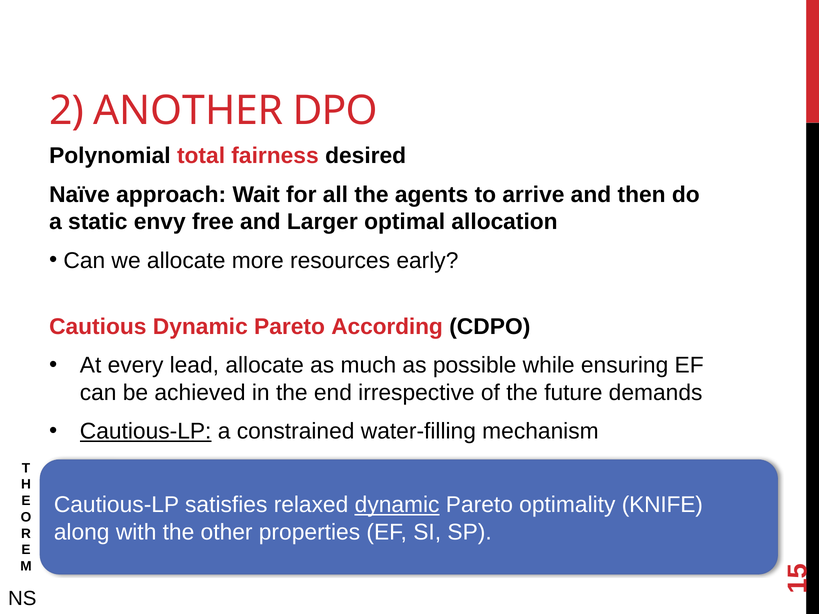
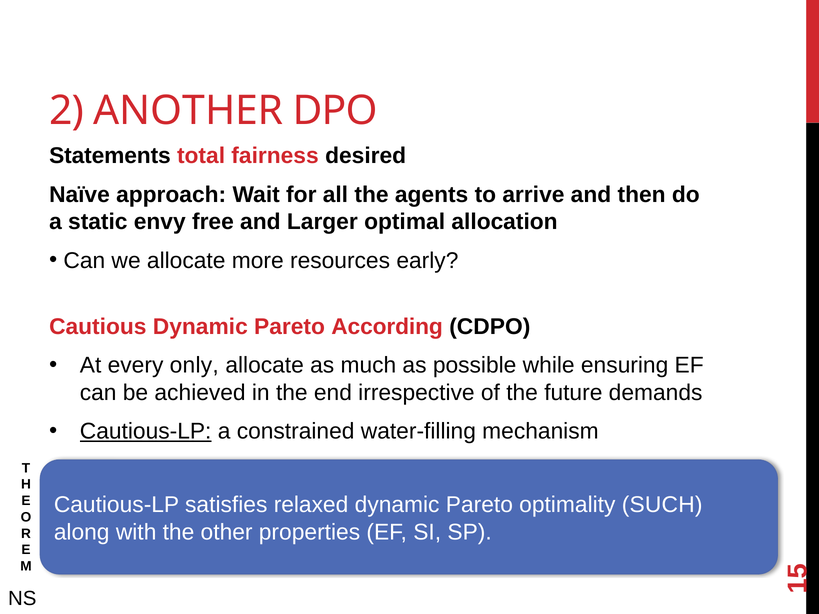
Polynomial: Polynomial -> Statements (110, 156)
lead: lead -> only (194, 365)
dynamic underline: present -> none (397, 505)
KNIFE: KNIFE -> SUCH (662, 505)
